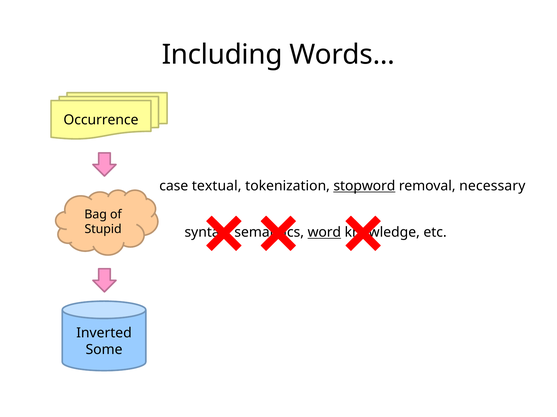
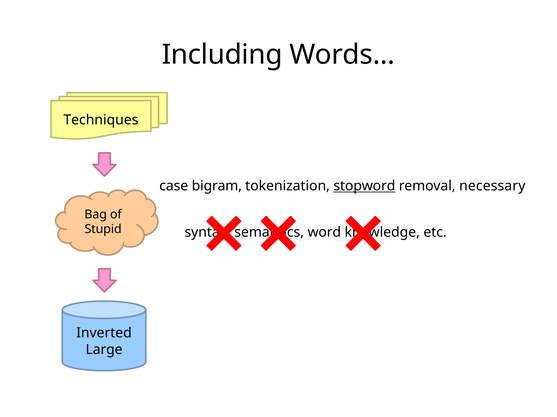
Occurrence: Occurrence -> Techniques (101, 120)
textual: textual -> bigram (217, 186)
word underline: present -> none (324, 233)
Some: Some -> Large (104, 350)
